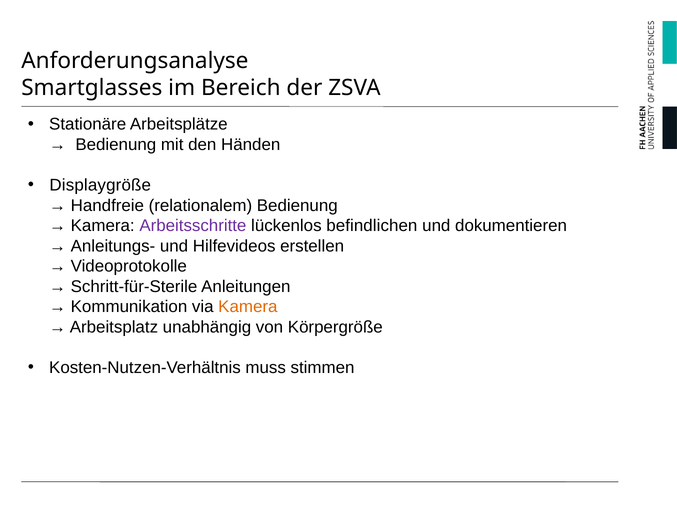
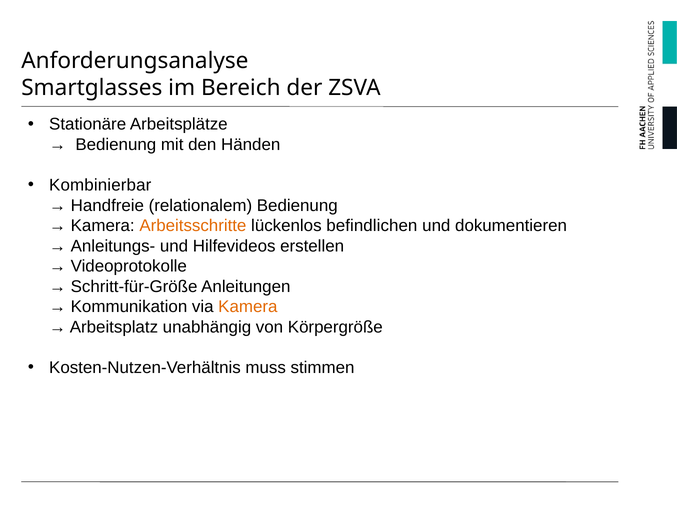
Displaygröße: Displaygröße -> Kombinierbar (100, 185)
Arbeitsschritte colour: purple -> orange (193, 226)
Schritt-für-Sterile: Schritt-für-Sterile -> Schritt-für-Größe (134, 287)
